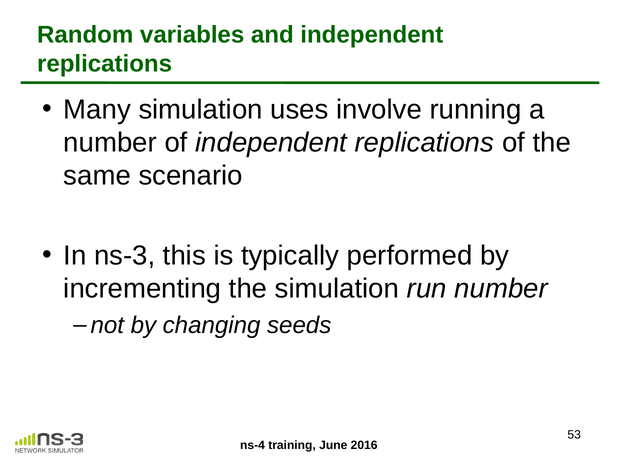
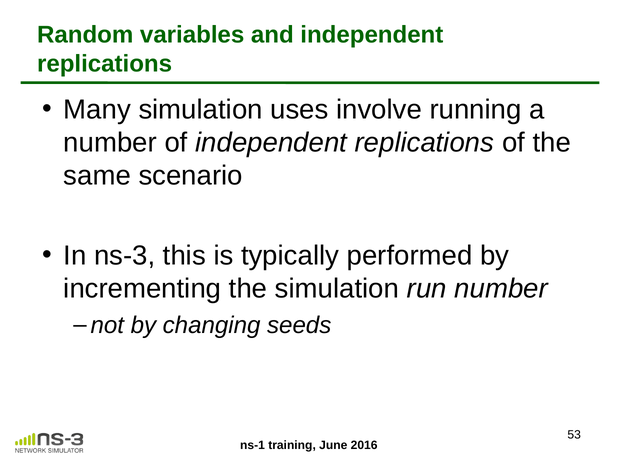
ns-4: ns-4 -> ns-1 (252, 445)
